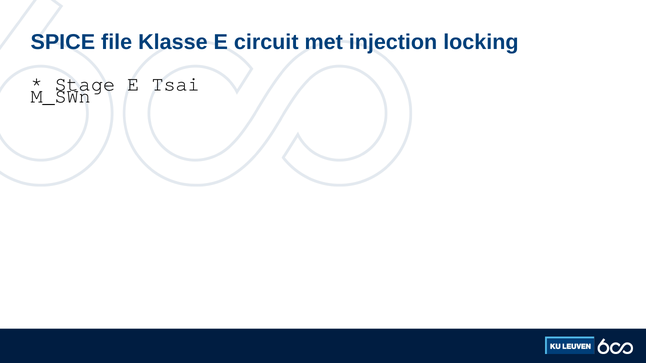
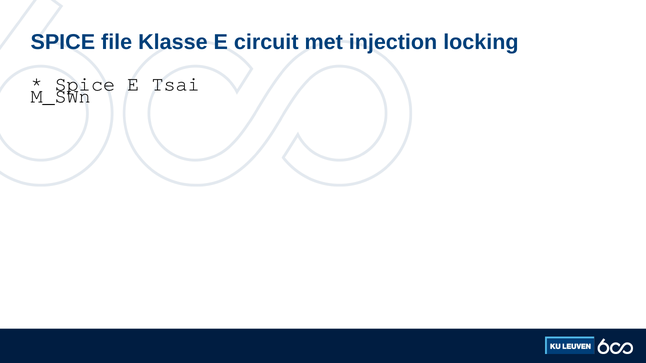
Stage: Stage -> Spice (85, 84)
